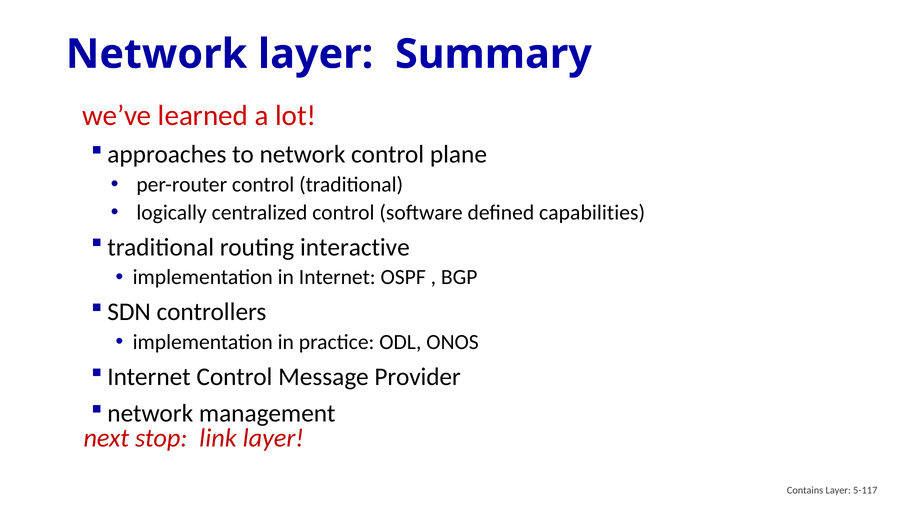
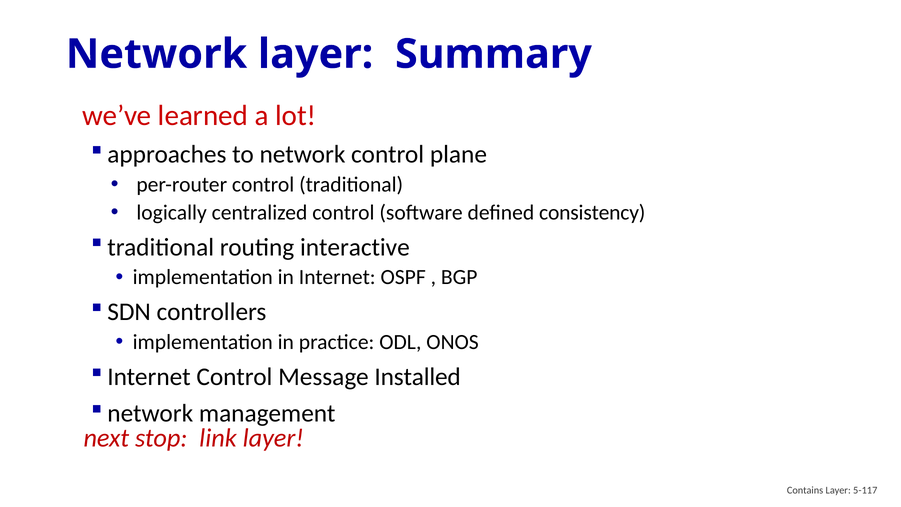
capabilities: capabilities -> consistency (592, 212)
Provider: Provider -> Installed (418, 377)
